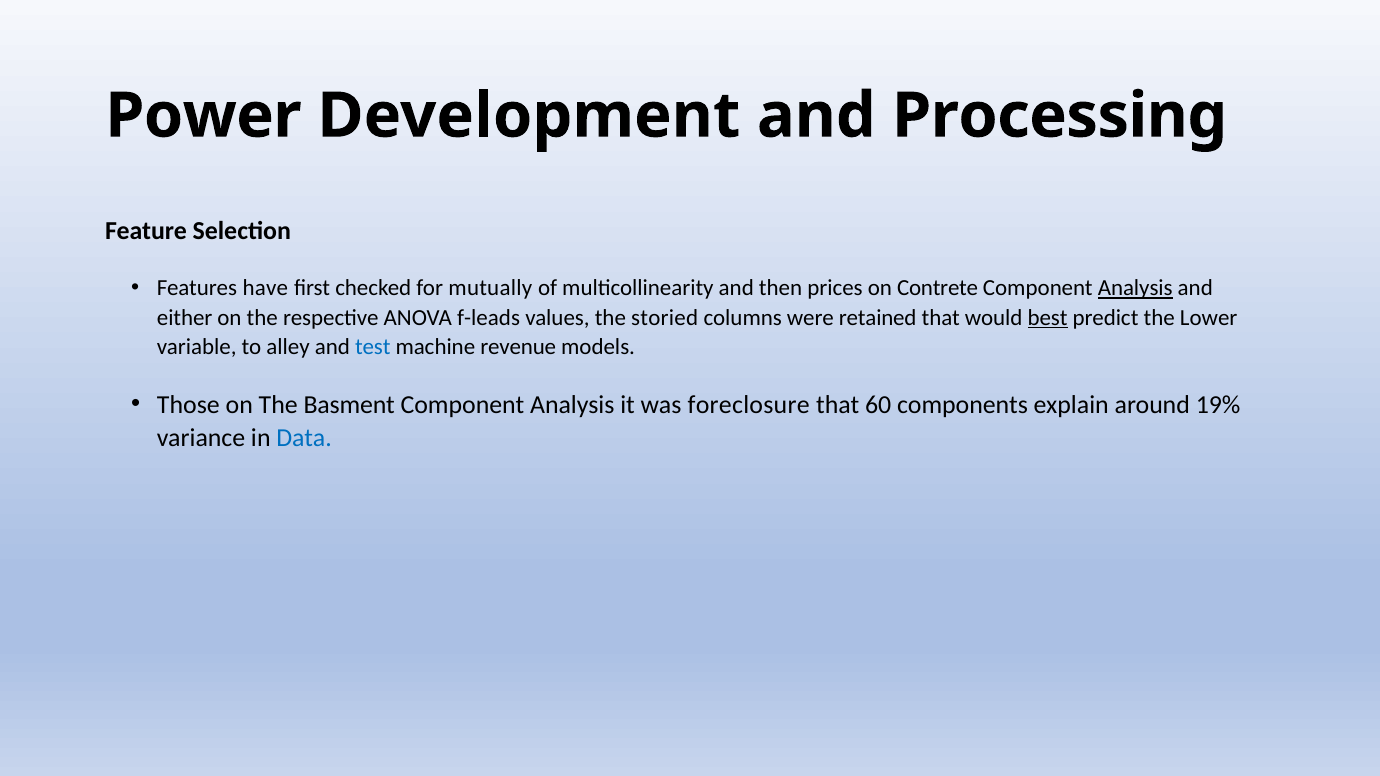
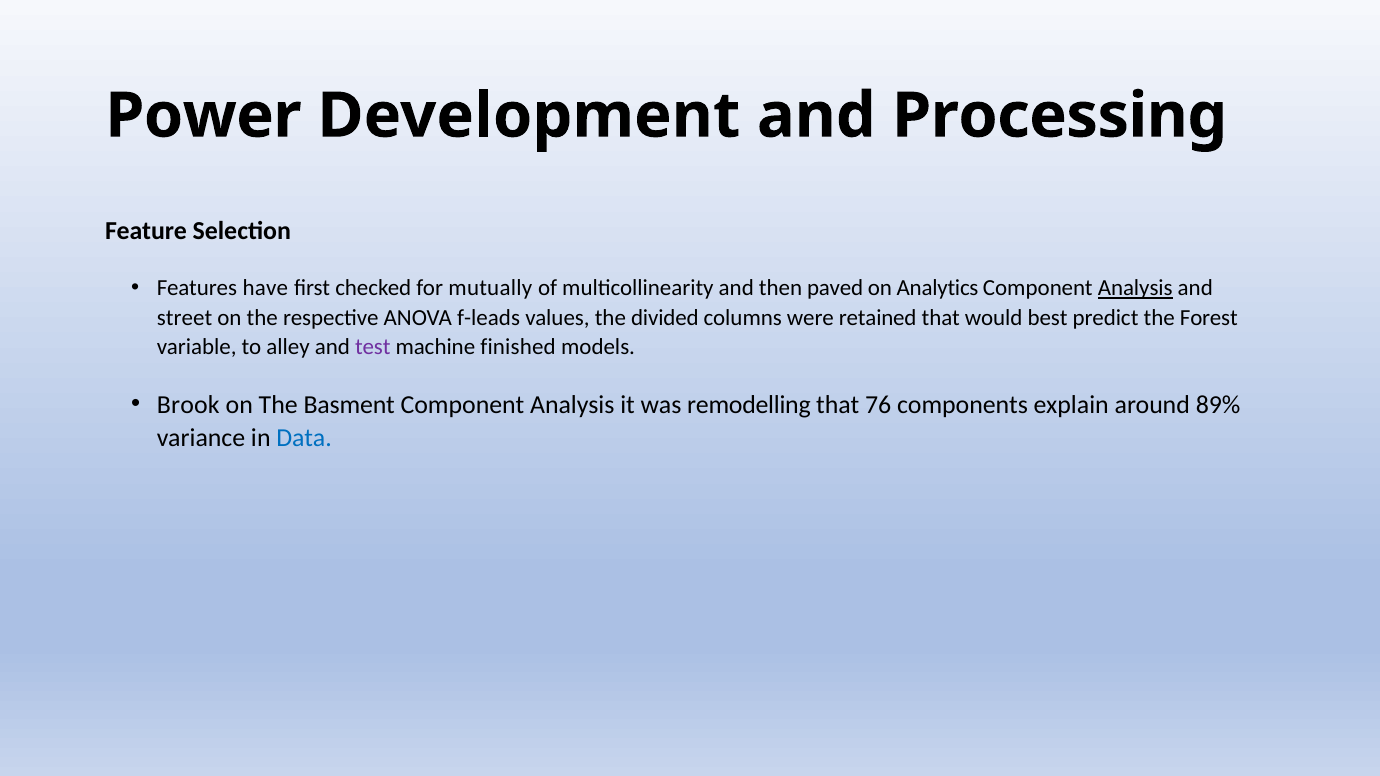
prices: prices -> paved (835, 288)
Contrete: Contrete -> Analytics (938, 288)
either: either -> street (185, 318)
storied: storied -> divided (665, 318)
best underline: present -> none (1048, 318)
Lower: Lower -> Forest (1209, 318)
test colour: blue -> purple (373, 347)
revenue: revenue -> finished (518, 347)
Those: Those -> Brook (188, 405)
foreclosure: foreclosure -> remodelling (749, 405)
60: 60 -> 76 (878, 405)
19%: 19% -> 89% (1218, 405)
